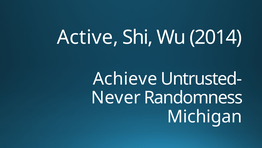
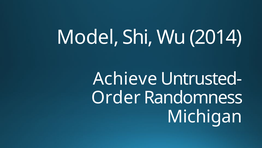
Active: Active -> Model (88, 37)
Never: Never -> Order (116, 97)
